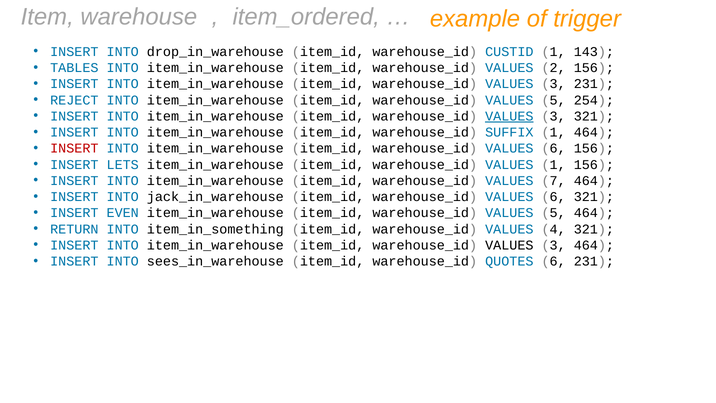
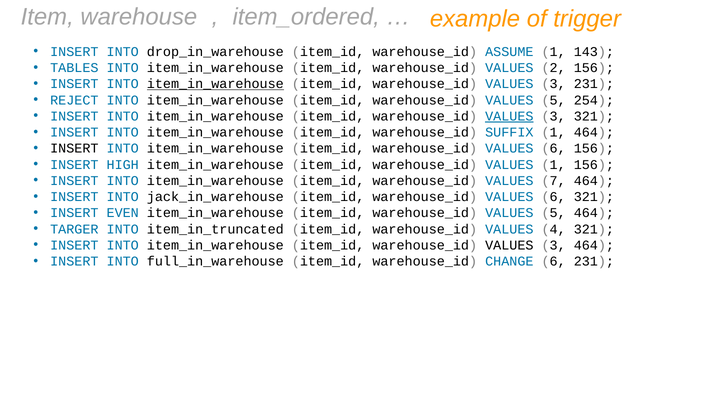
CUSTID: CUSTID -> ASSUME (509, 52)
item_in_warehouse underline: none -> present (215, 84)
INSERT colour: red -> black (74, 148)
LETS: LETS -> HIGH (123, 164)
RETURN: RETURN -> TARGER (74, 229)
item_in_something: item_in_something -> item_in_truncated (215, 229)
sees_in_warehouse: sees_in_warehouse -> full_in_warehouse (215, 261)
QUOTES: QUOTES -> CHANGE (509, 261)
